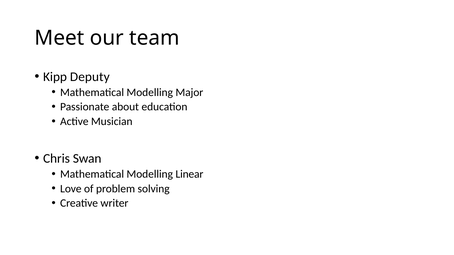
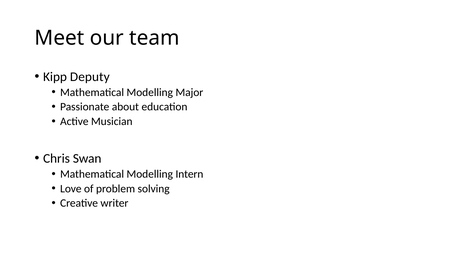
Linear: Linear -> Intern (189, 174)
